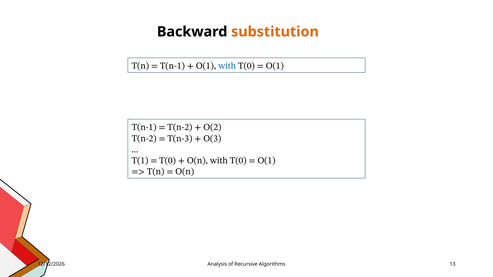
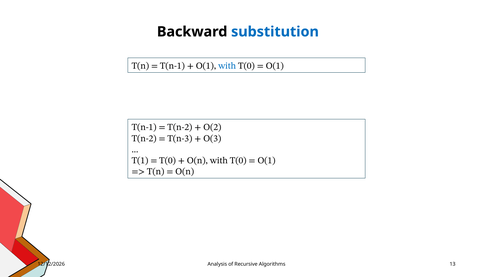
substitution colour: orange -> blue (275, 32)
